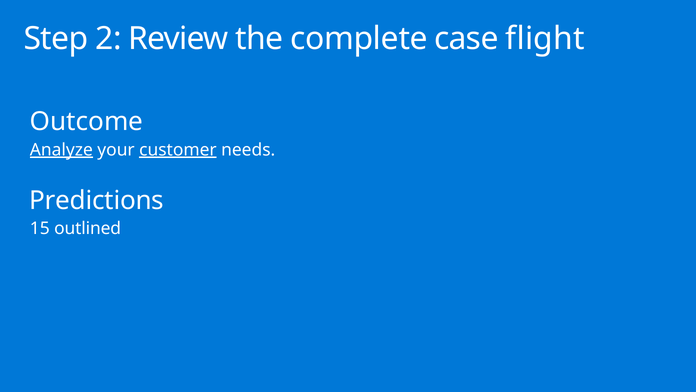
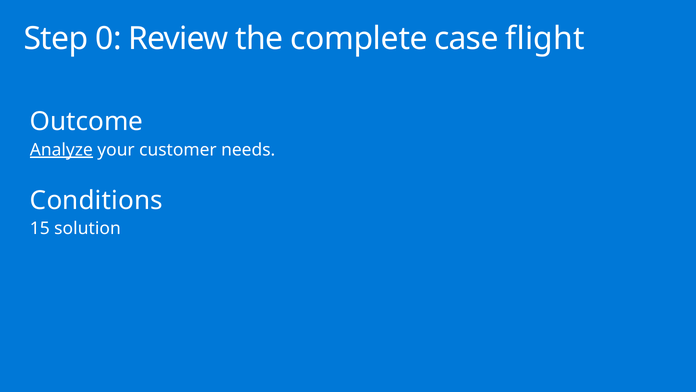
2: 2 -> 0 (108, 39)
customer underline: present -> none (178, 150)
Predictions: Predictions -> Conditions (96, 200)
outlined: outlined -> solution (88, 228)
